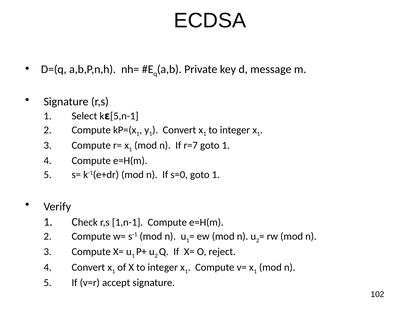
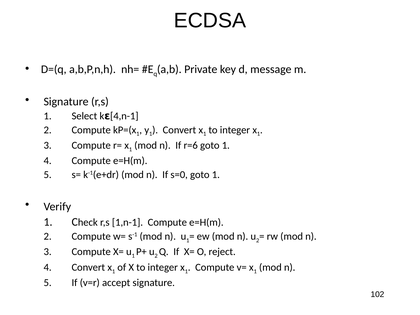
5,n-1: 5,n-1 -> 4,n-1 (124, 116)
r=7: r=7 -> r=6 (191, 145)
